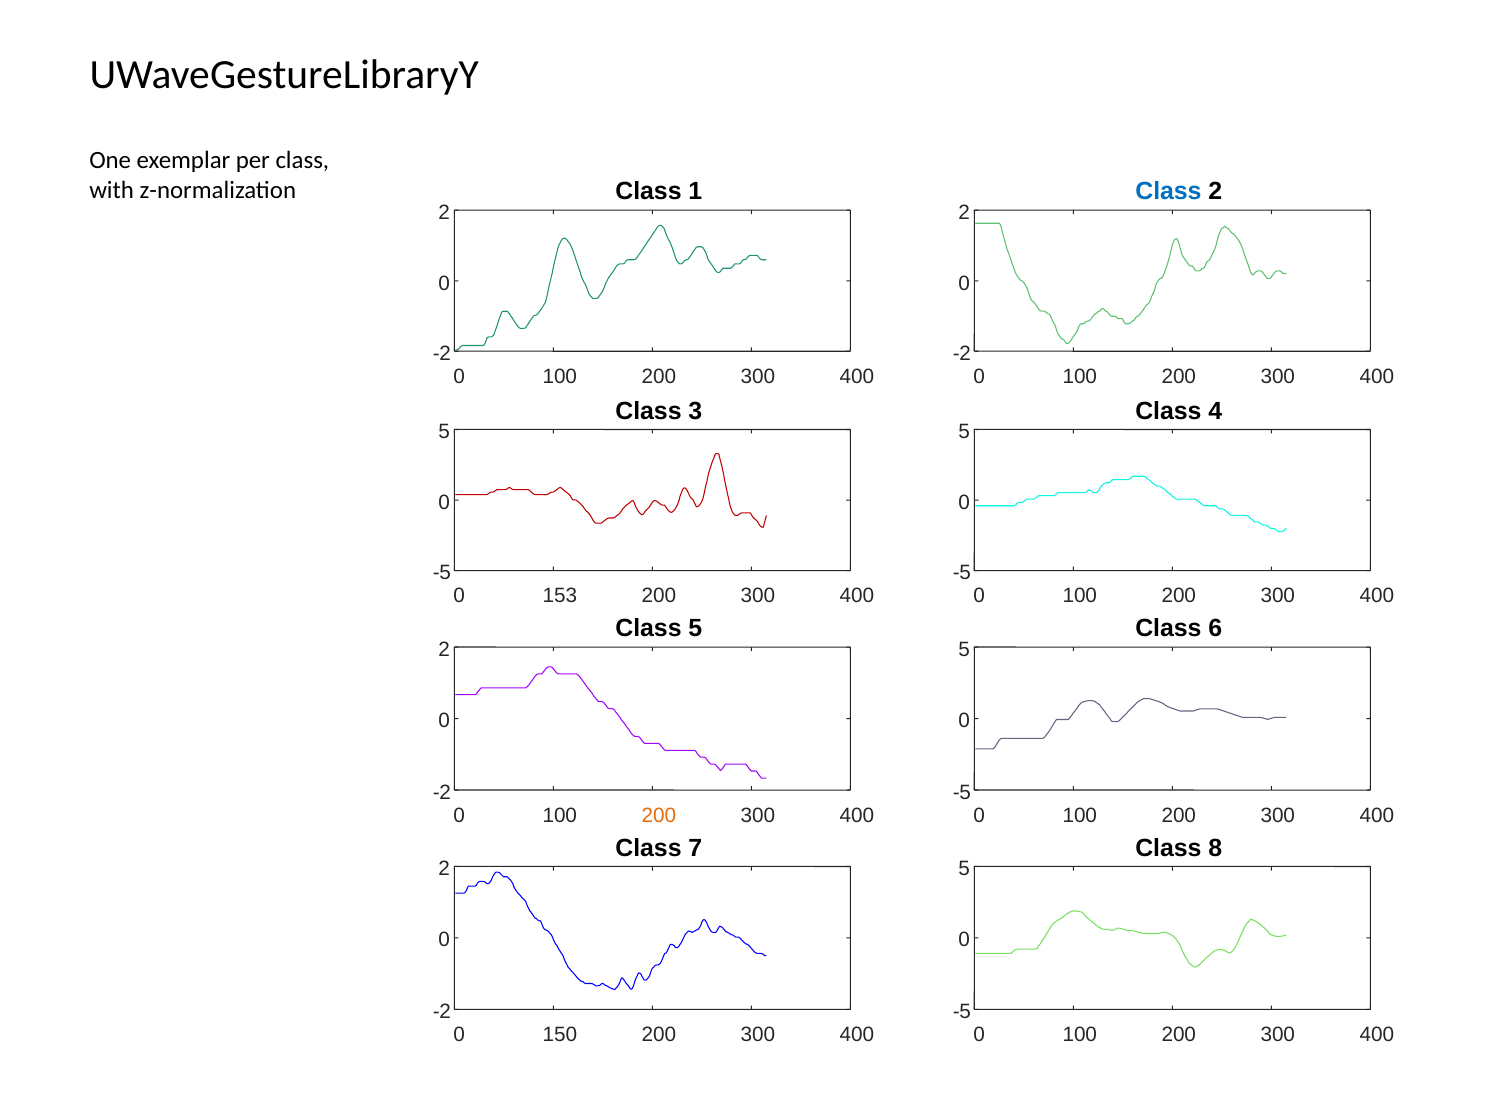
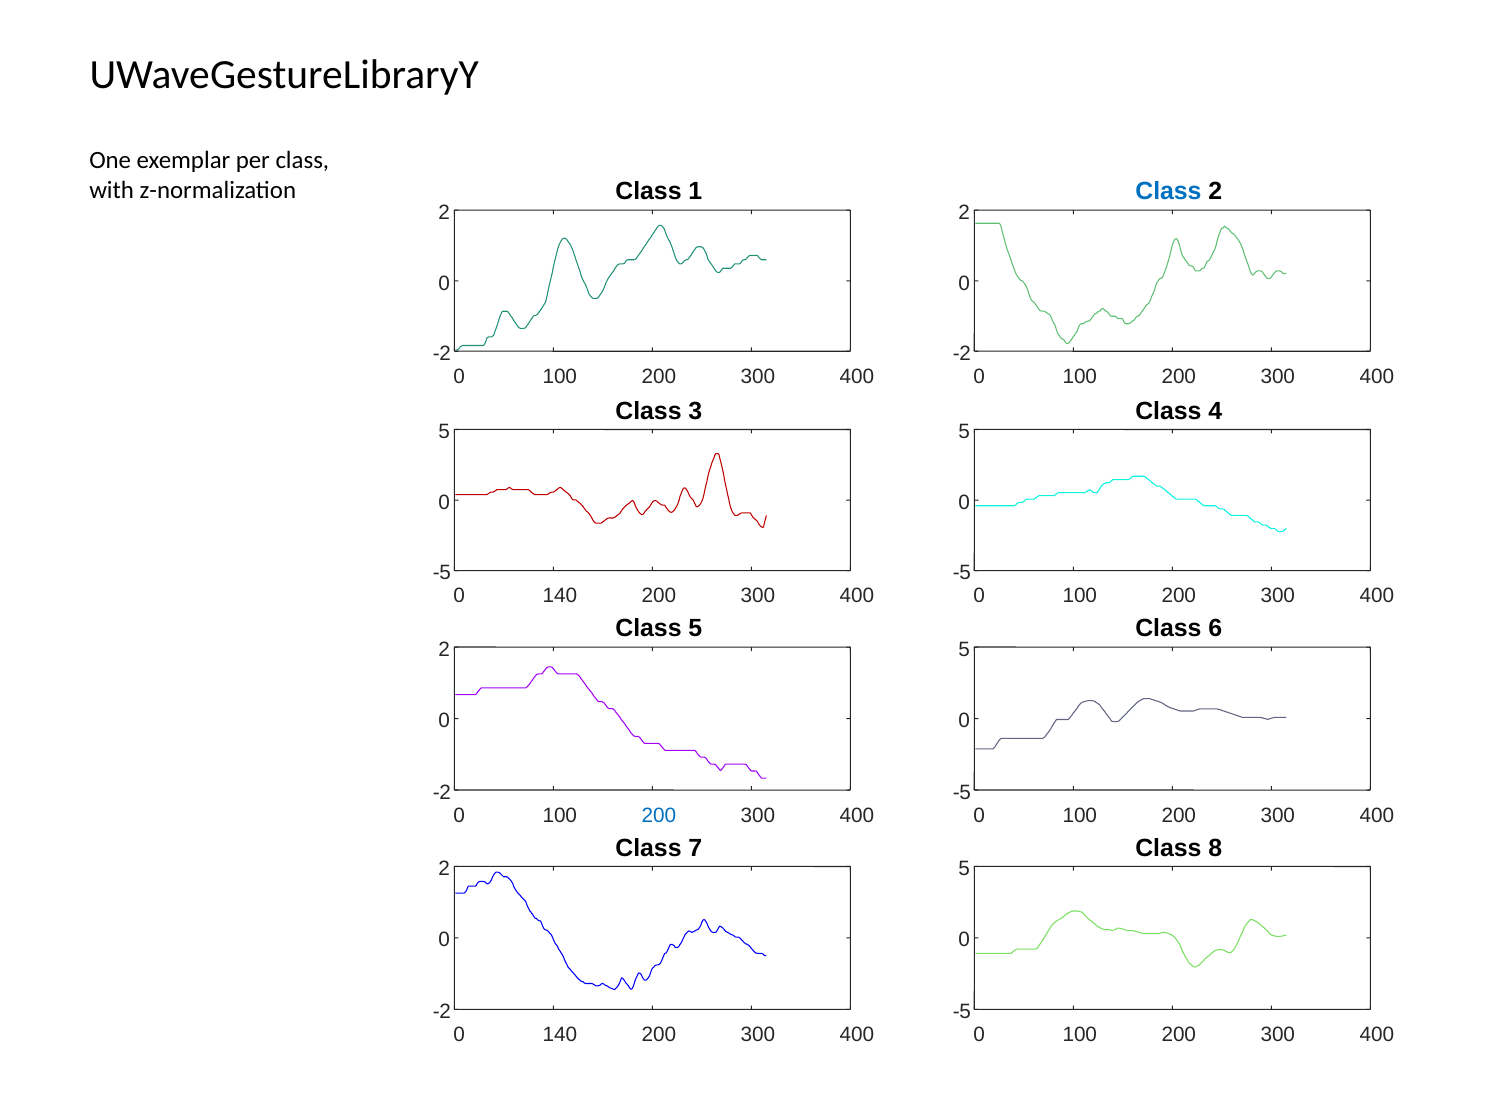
153: 153 -> 140 (560, 597)
200 colour: orange -> blue (659, 816)
150: 150 -> 140 (560, 1036)
